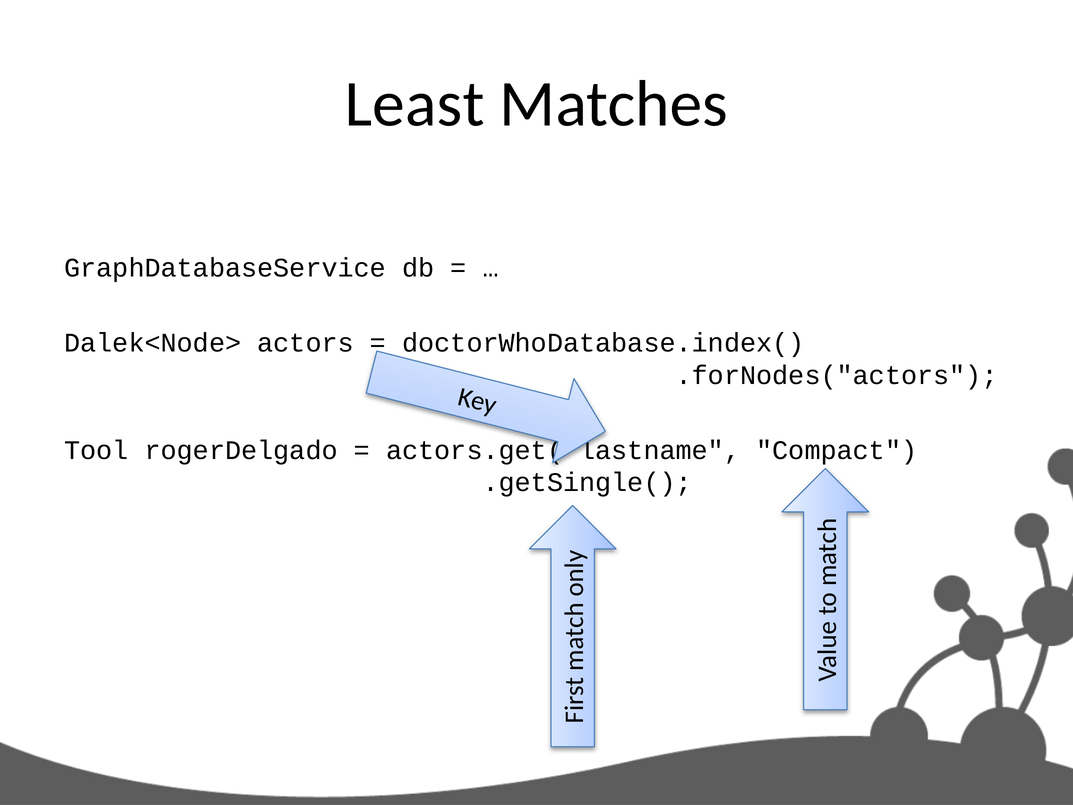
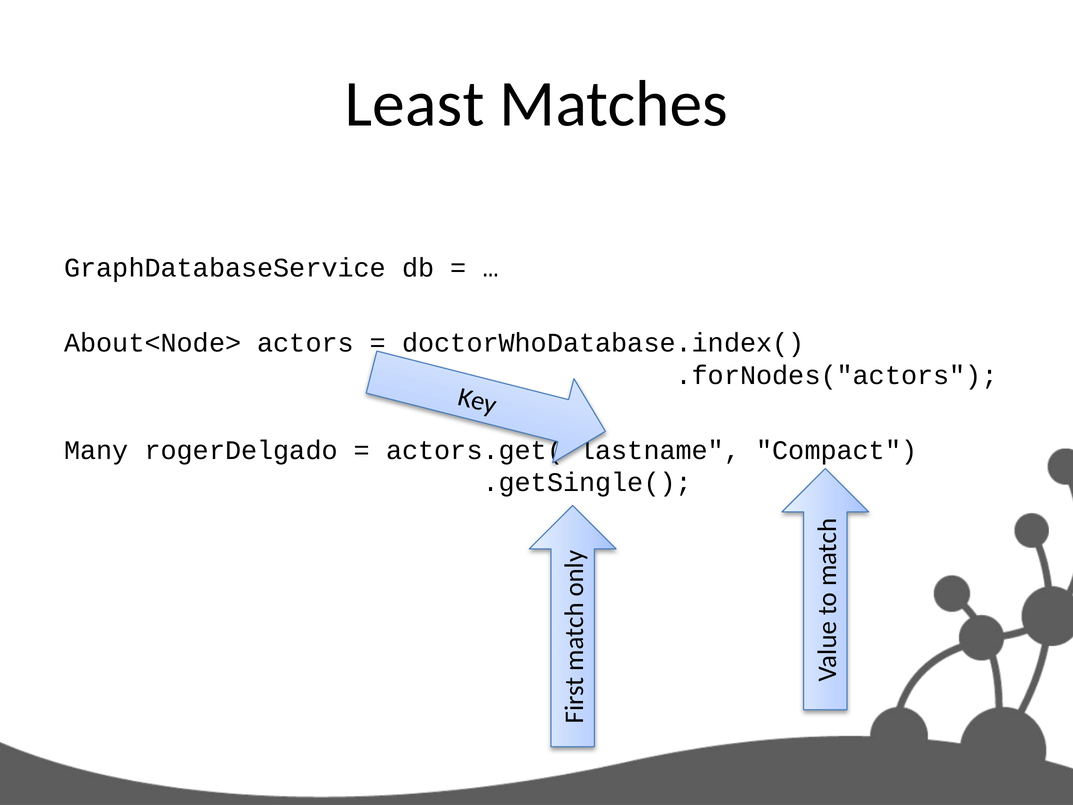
Dalek<Node>: Dalek<Node> -> About<Node> (153, 343)
Tool: Tool -> Many (96, 450)
